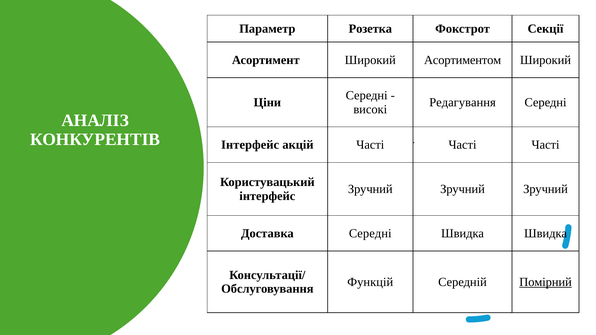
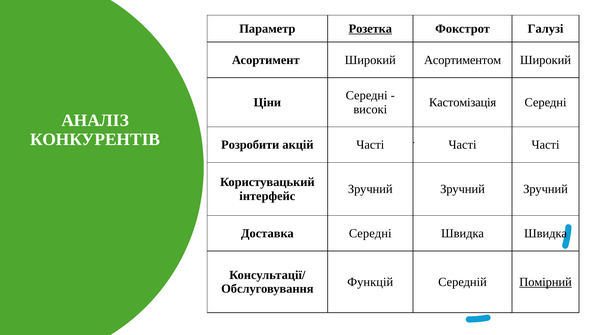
Розетка underline: none -> present (370, 29)
Секції: Секції -> Галузі (546, 29)
Редагування: Редагування -> Кастомізація (463, 102)
Інтерфейс: Інтерфейс -> Розробити (250, 145)
